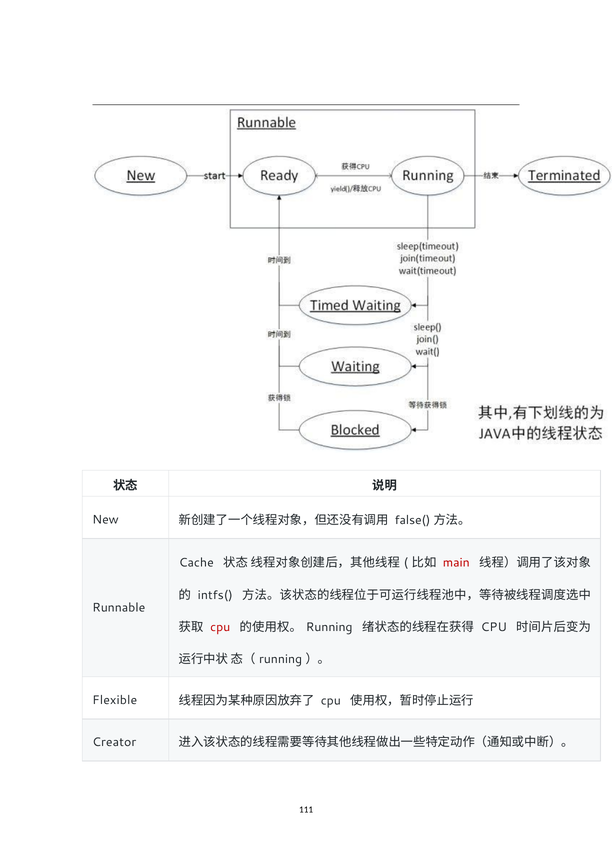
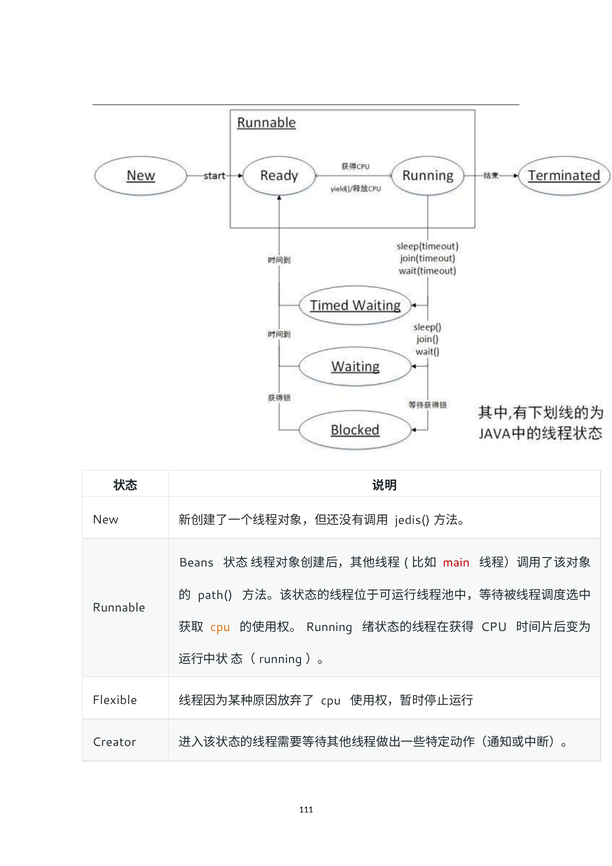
false(: false( -> jedis( (412, 520)
Cache: Cache -> Beans (196, 563)
intfs(: intfs( -> path( (215, 595)
cpu colour: red -> orange (220, 627)
